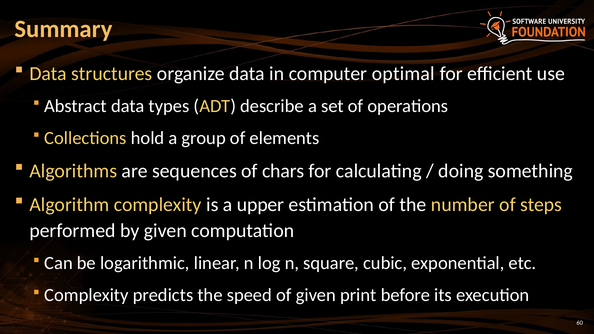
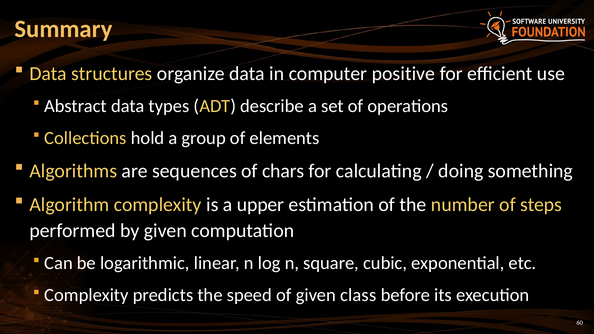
optimal: optimal -> positive (403, 74)
print: print -> class (358, 295)
